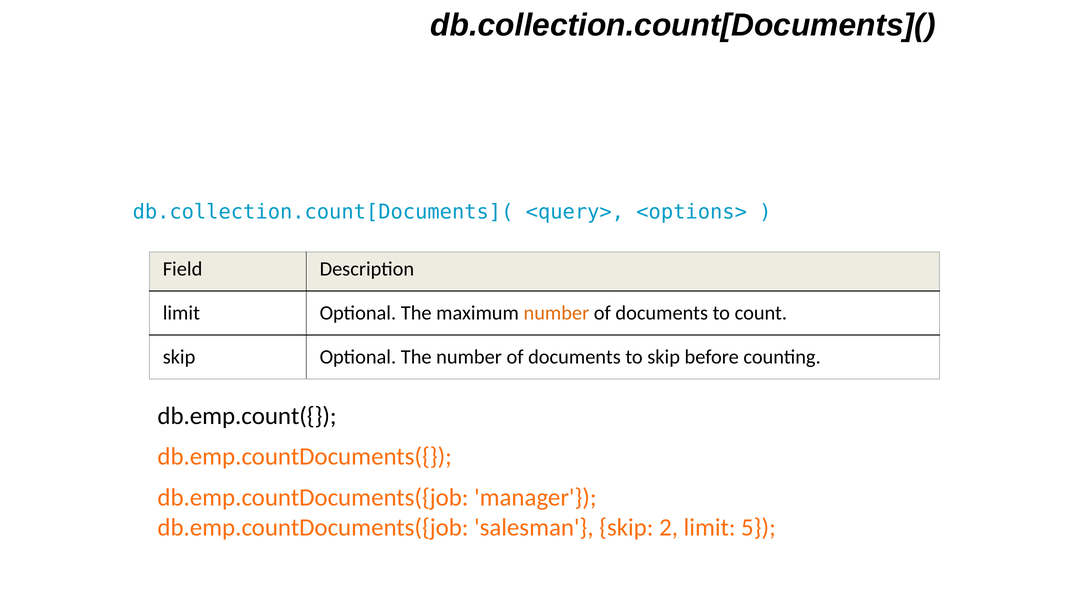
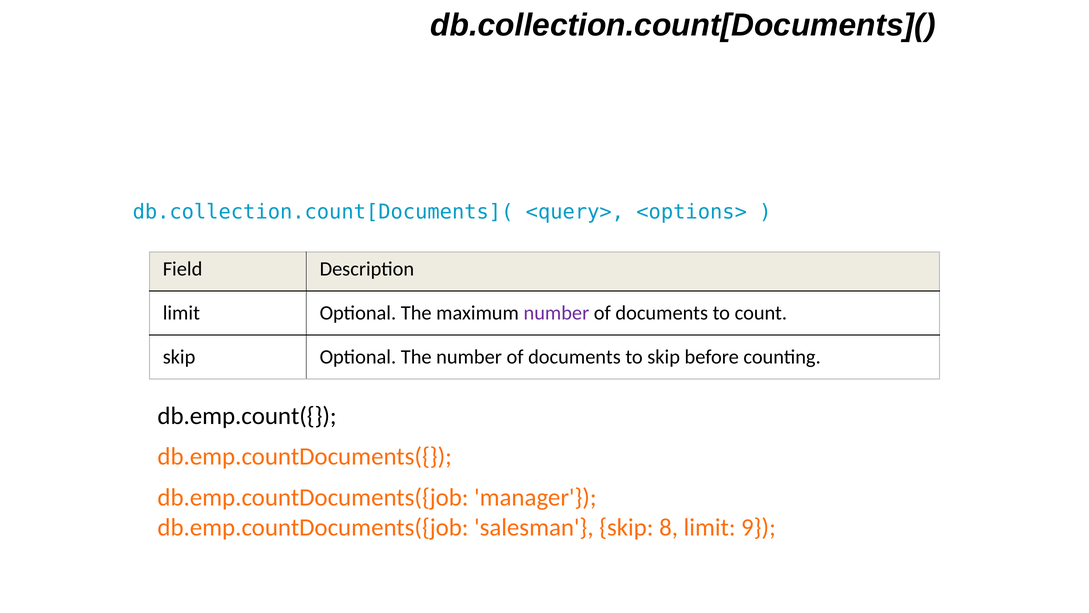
number colour: orange -> purple (556, 313)
2: 2 -> 8 (669, 527)
5: 5 -> 9 (758, 527)
